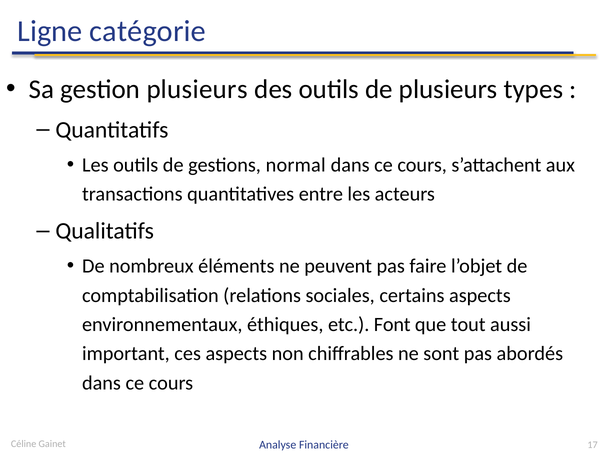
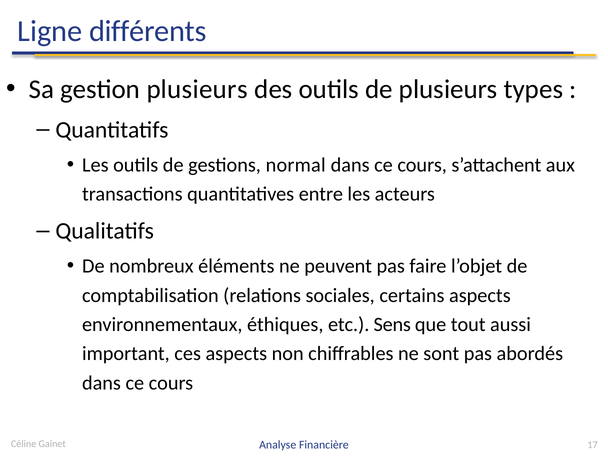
catégorie: catégorie -> différents (148, 31)
Font: Font -> Sens (392, 325)
